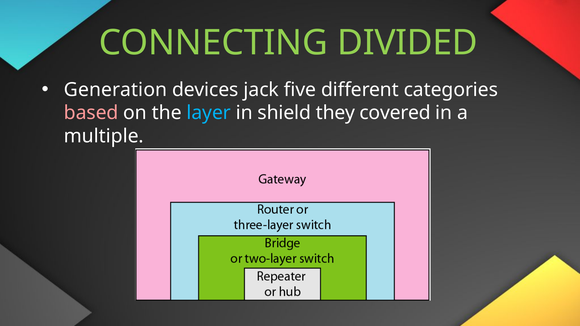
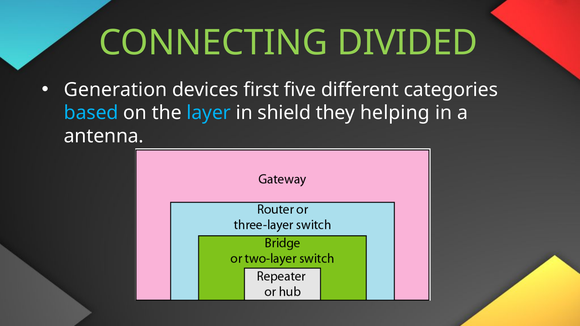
jack: jack -> first (261, 90)
based colour: pink -> light blue (91, 113)
covered: covered -> helping (395, 113)
multiple: multiple -> antenna (104, 136)
